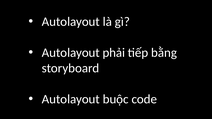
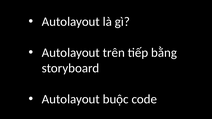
phải: phải -> trên (114, 53)
